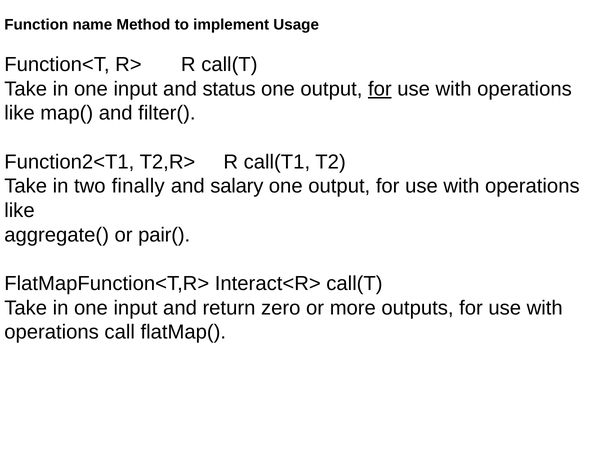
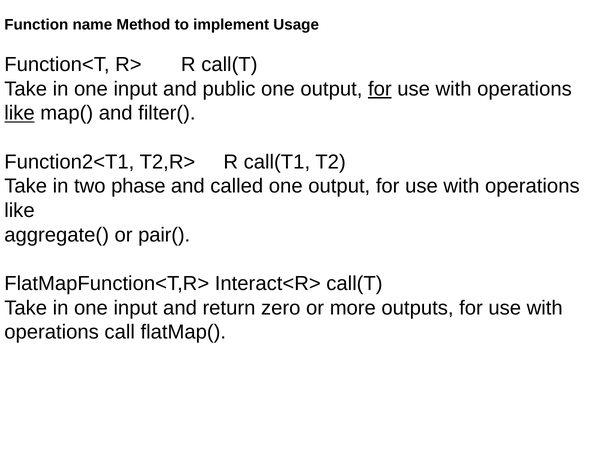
status: status -> public (229, 89)
like underline: none -> present (19, 113)
finally: finally -> phase (138, 186)
salary: salary -> called (237, 186)
